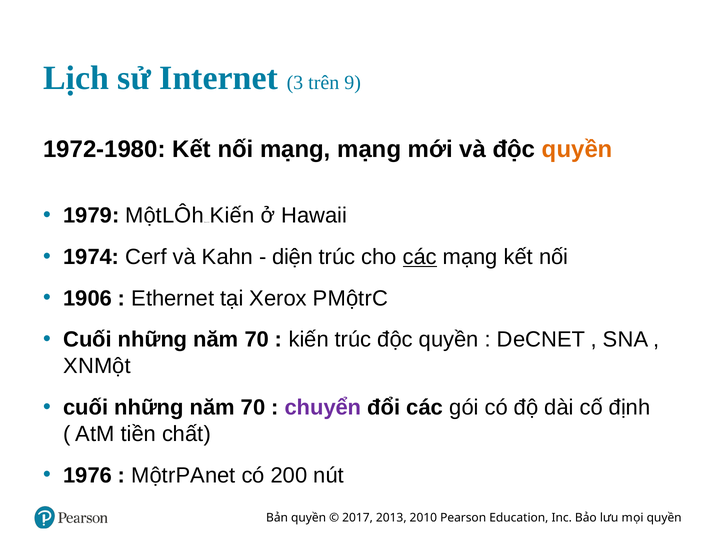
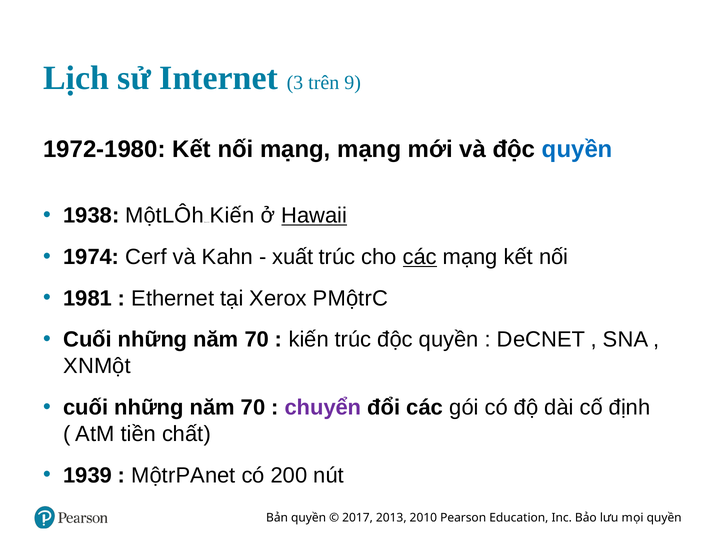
quyền colour: orange -> blue (577, 149)
1979: 1979 -> 1938 (91, 215)
Hawaii underline: none -> present (314, 215)
diện: diện -> xuất (293, 257)
1906: 1906 -> 1981 (88, 298)
1976: 1976 -> 1939 (88, 475)
